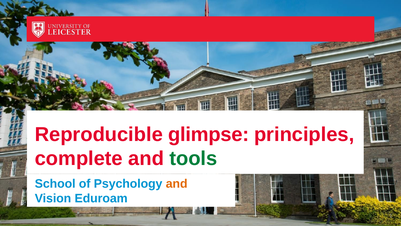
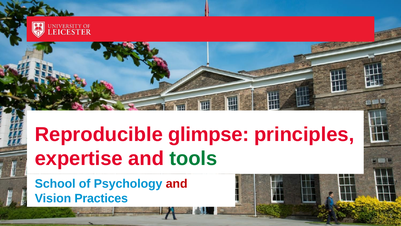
complete: complete -> expertise (79, 158)
and colour: orange -> red (177, 183)
Eduroam: Eduroam -> Practices (101, 198)
